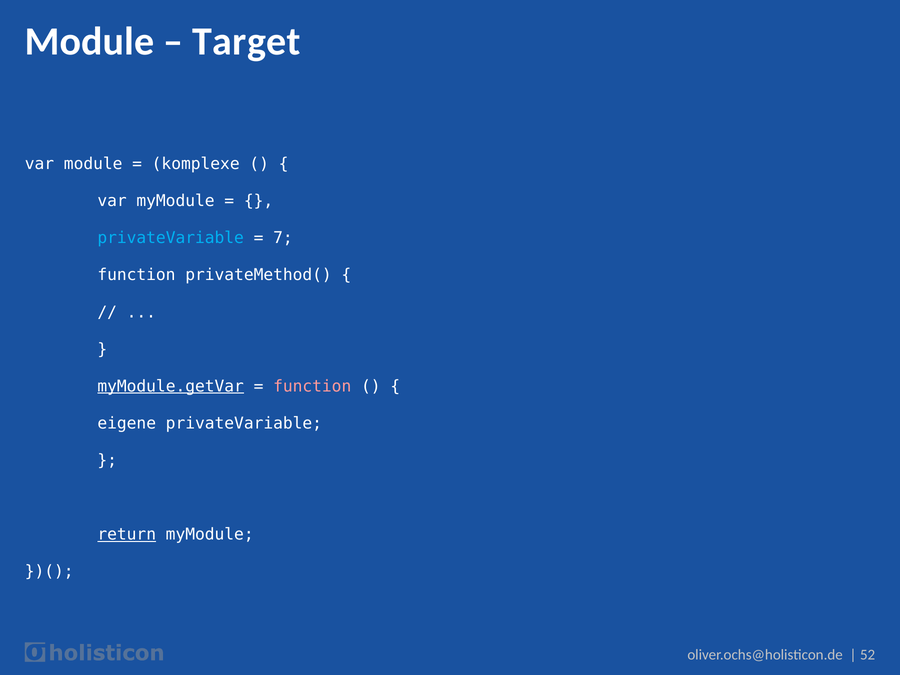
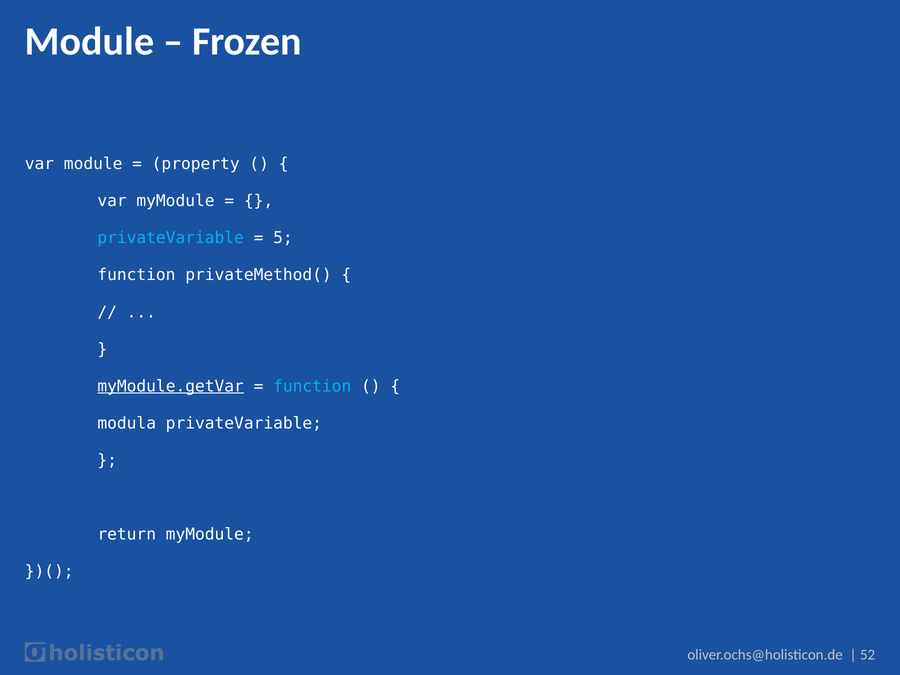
Target: Target -> Frozen (247, 42)
komplexe: komplexe -> property (196, 164)
7: 7 -> 5 (283, 238)
function colour: pink -> light blue (312, 386)
eigene: eigene -> modula (127, 423)
return underline: present -> none (127, 534)
